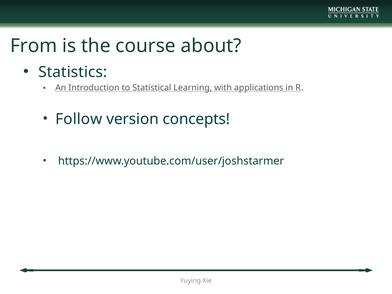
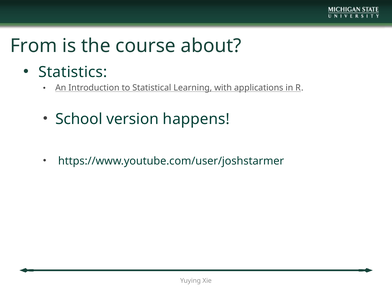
Follow: Follow -> School (79, 119)
concepts: concepts -> happens (196, 119)
